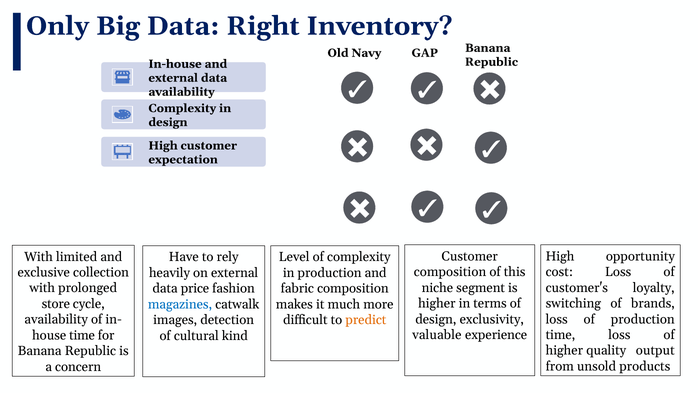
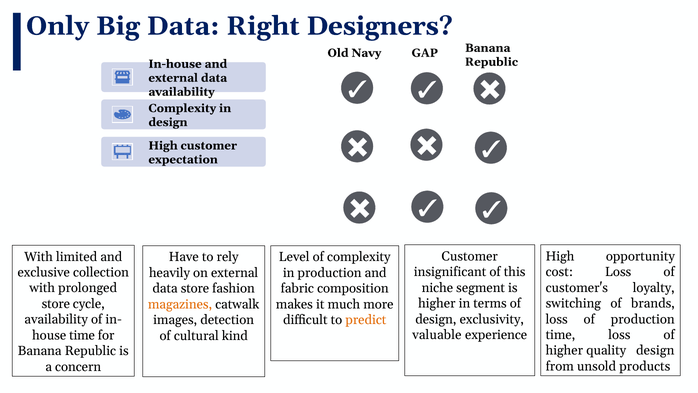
Inventory: Inventory -> Designers (380, 26)
composition: composition -> insignificant (450, 272)
data price: price -> store (195, 288)
magazines colour: blue -> orange (180, 304)
quality output: output -> design (655, 350)
